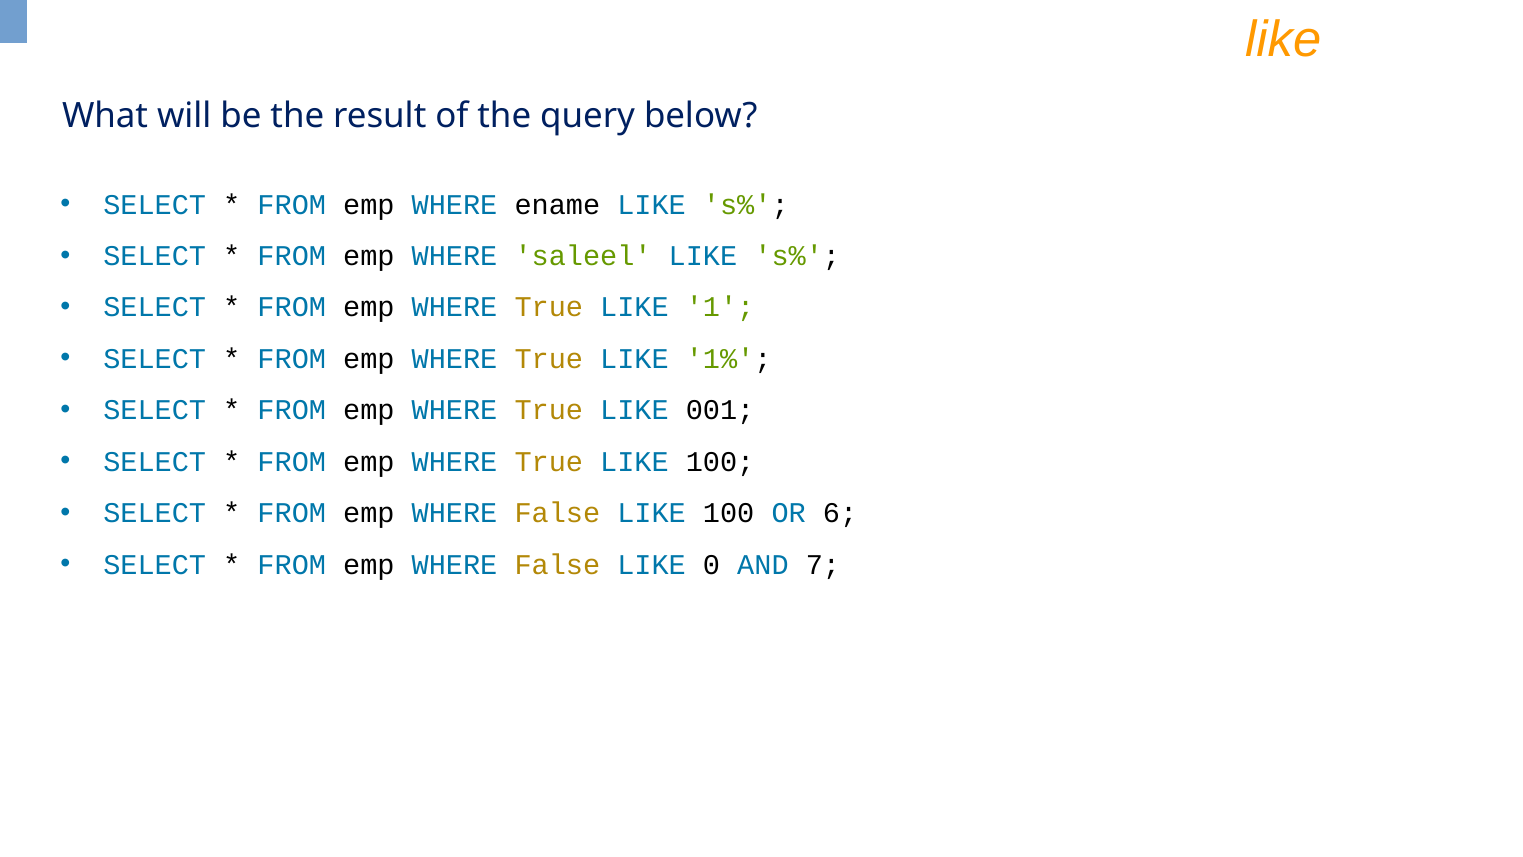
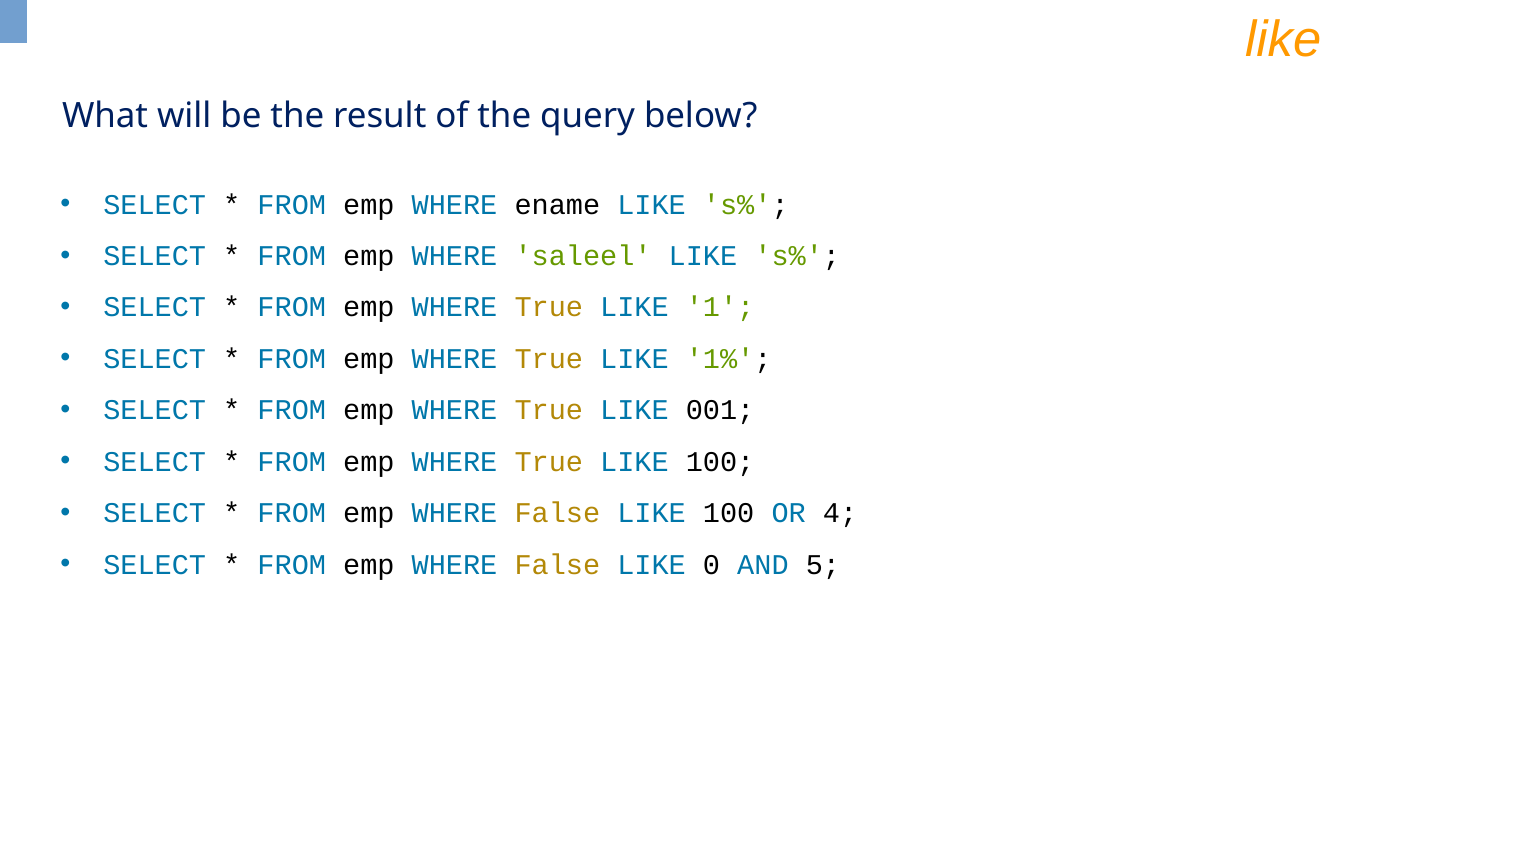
6: 6 -> 4 (840, 513)
7: 7 -> 5 (823, 564)
